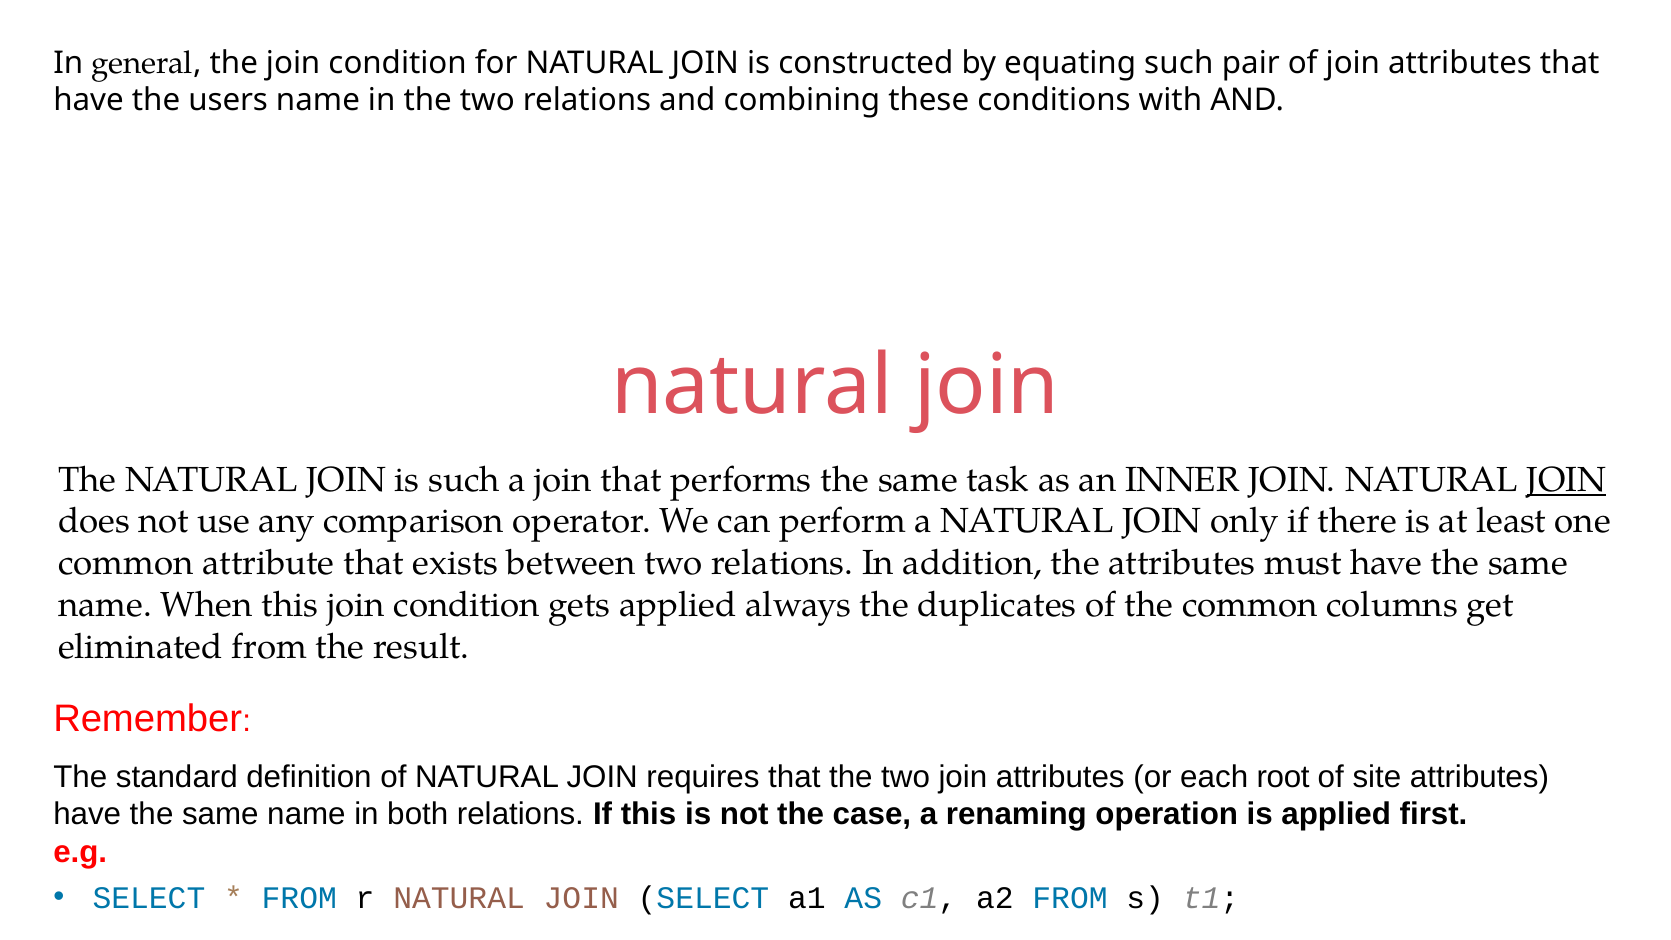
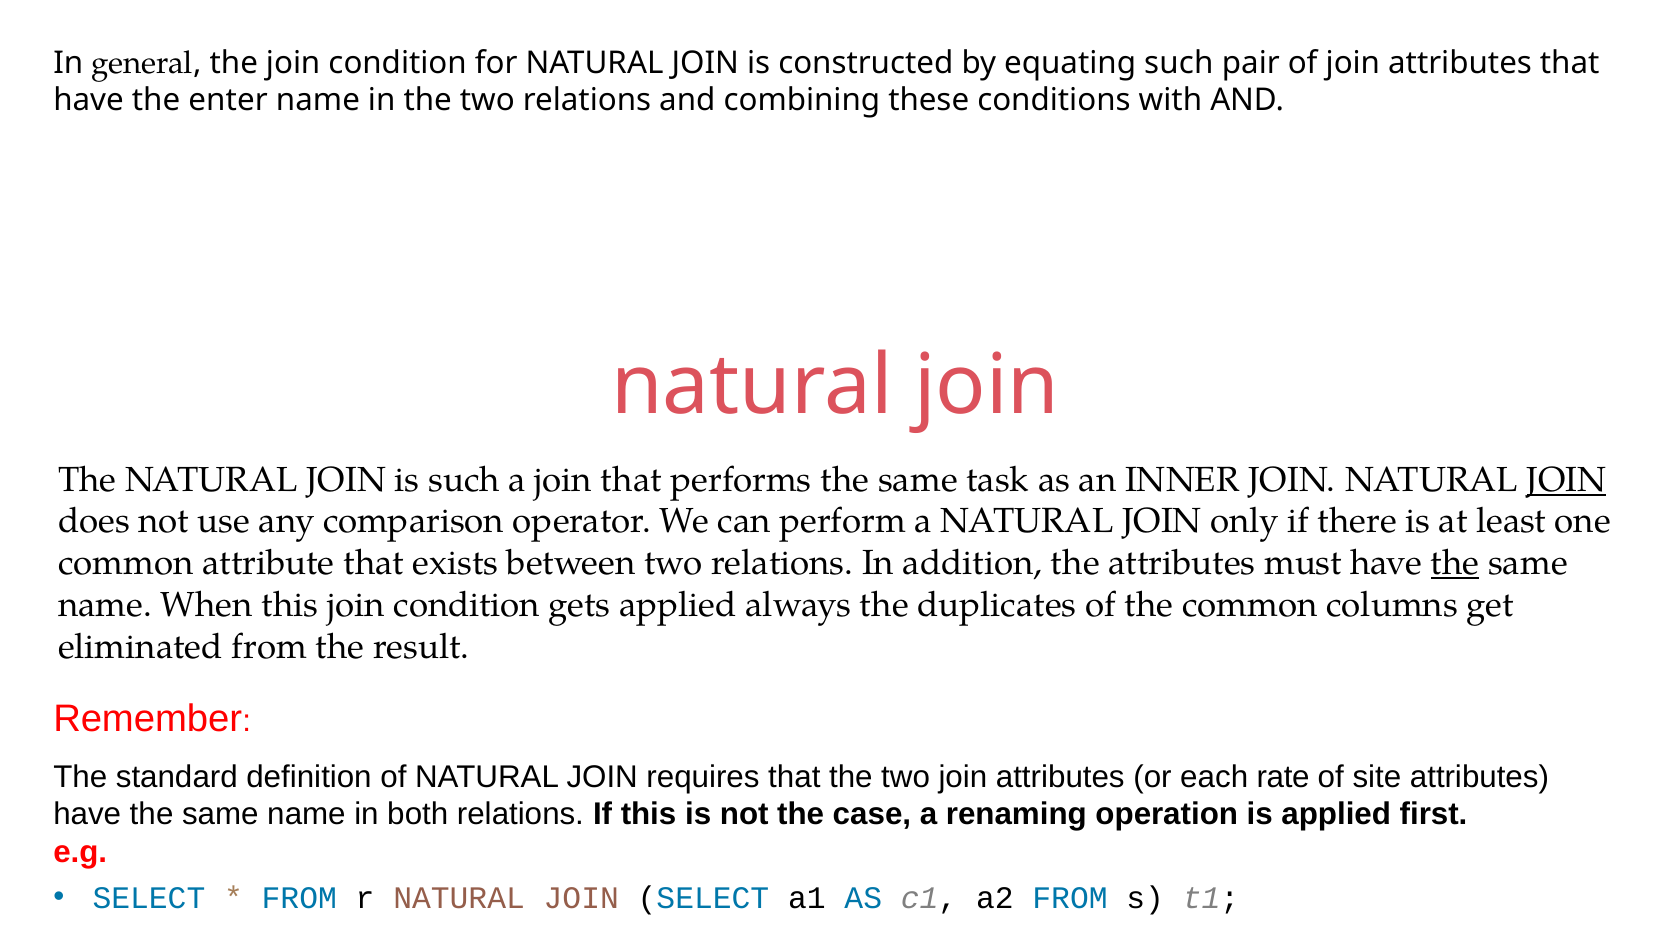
users: users -> enter (228, 100)
the underline: none -> present (1455, 563)
root: root -> rate (1283, 777)
